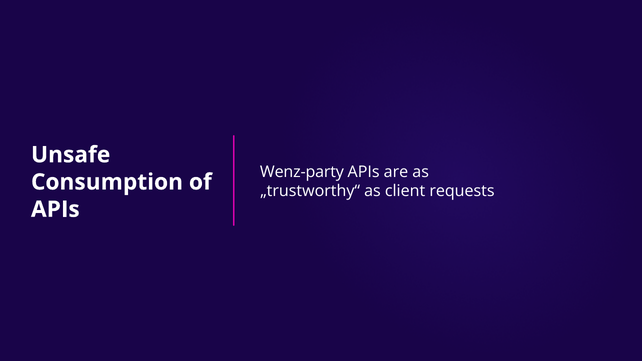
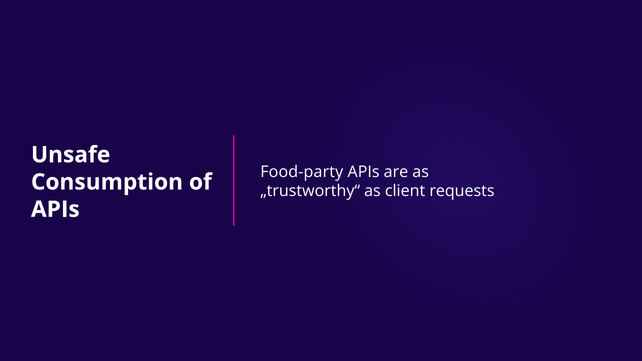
Wenz-party: Wenz-party -> Food-party (302, 172)
